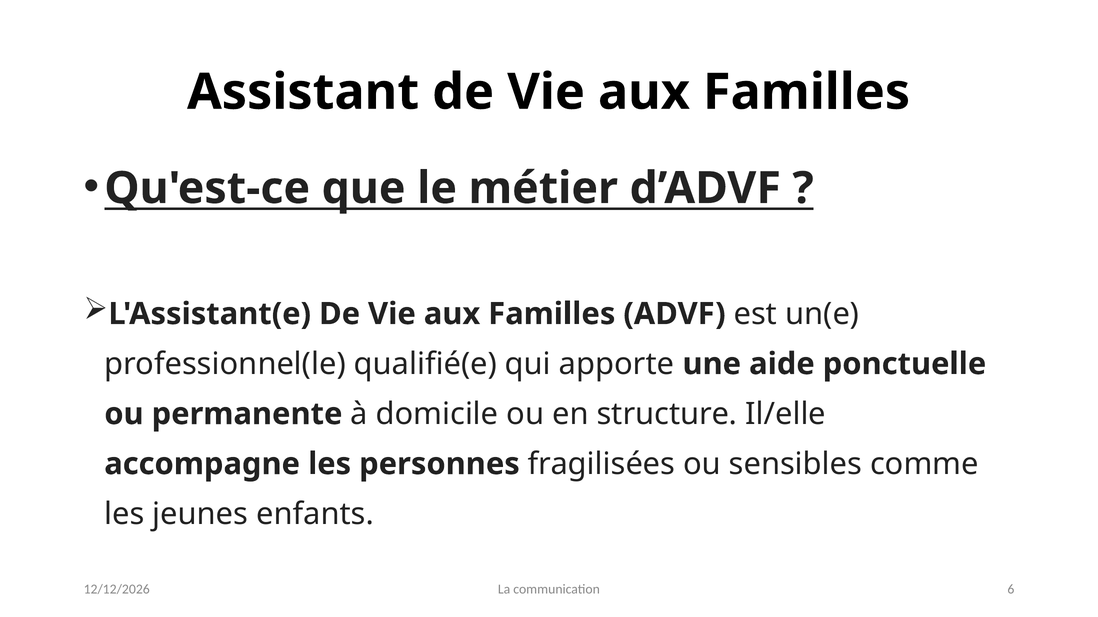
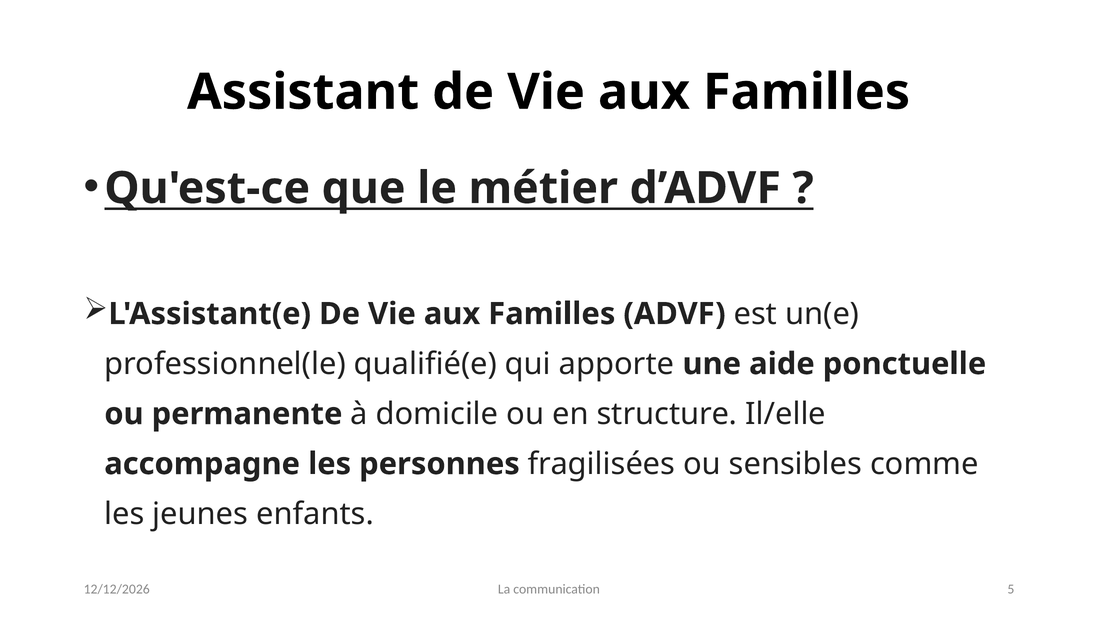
6: 6 -> 5 (1011, 590)
